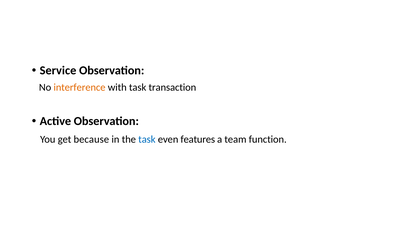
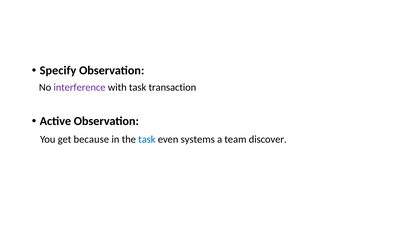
Service: Service -> Specify (58, 71)
interference colour: orange -> purple (80, 87)
features: features -> systems (198, 139)
function: function -> discover (268, 139)
